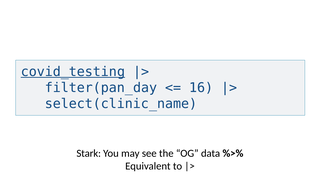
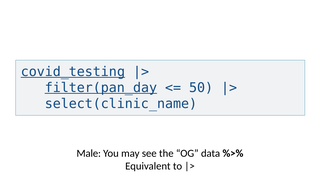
filter(pan_day underline: none -> present (101, 88)
16: 16 -> 50 (201, 88)
Stark: Stark -> Male (89, 153)
